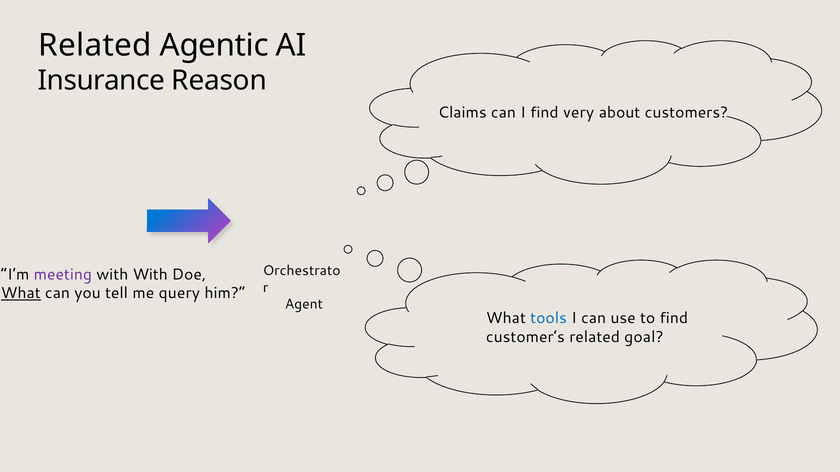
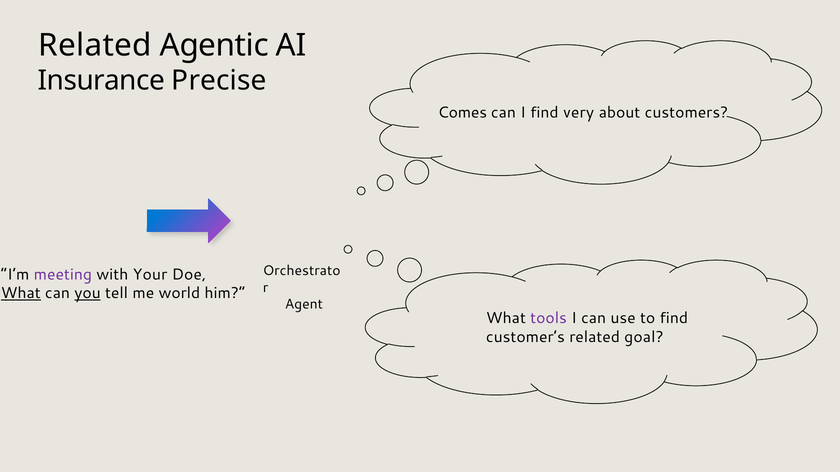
Reason: Reason -> Precise (219, 81)
Claims: Claims -> Comes (462, 113)
with With: With -> Your (150, 275)
you underline: none -> present (87, 294)
query: query -> world (179, 294)
tools colour: blue -> purple (549, 318)
